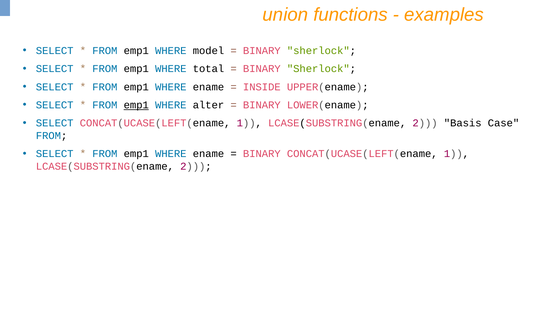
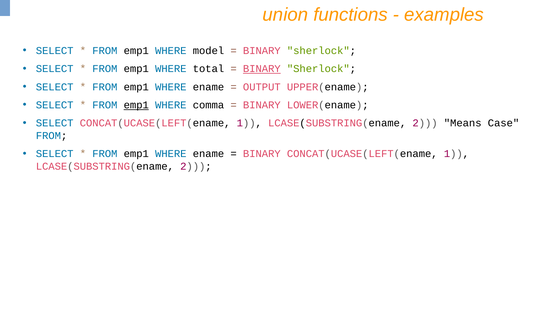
BINARY underline: none -> present (262, 69)
INSIDE: INSIDE -> OUTPUT (262, 87)
alter: alter -> comma (208, 105)
Basis: Basis -> Means (463, 123)
